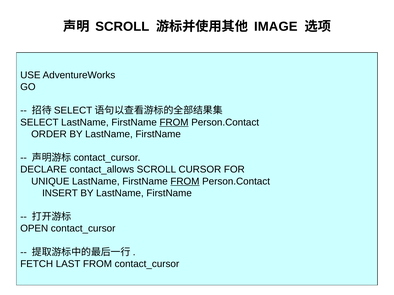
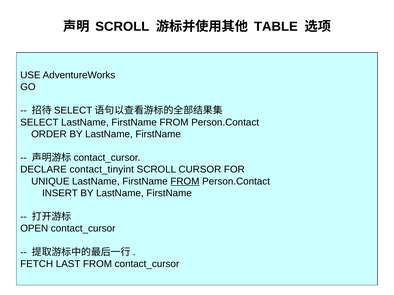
IMAGE: IMAGE -> TABLE (276, 27)
FROM underline: present -> none (174, 122)
contact_allows: contact_allows -> contact_tinyint (102, 170)
